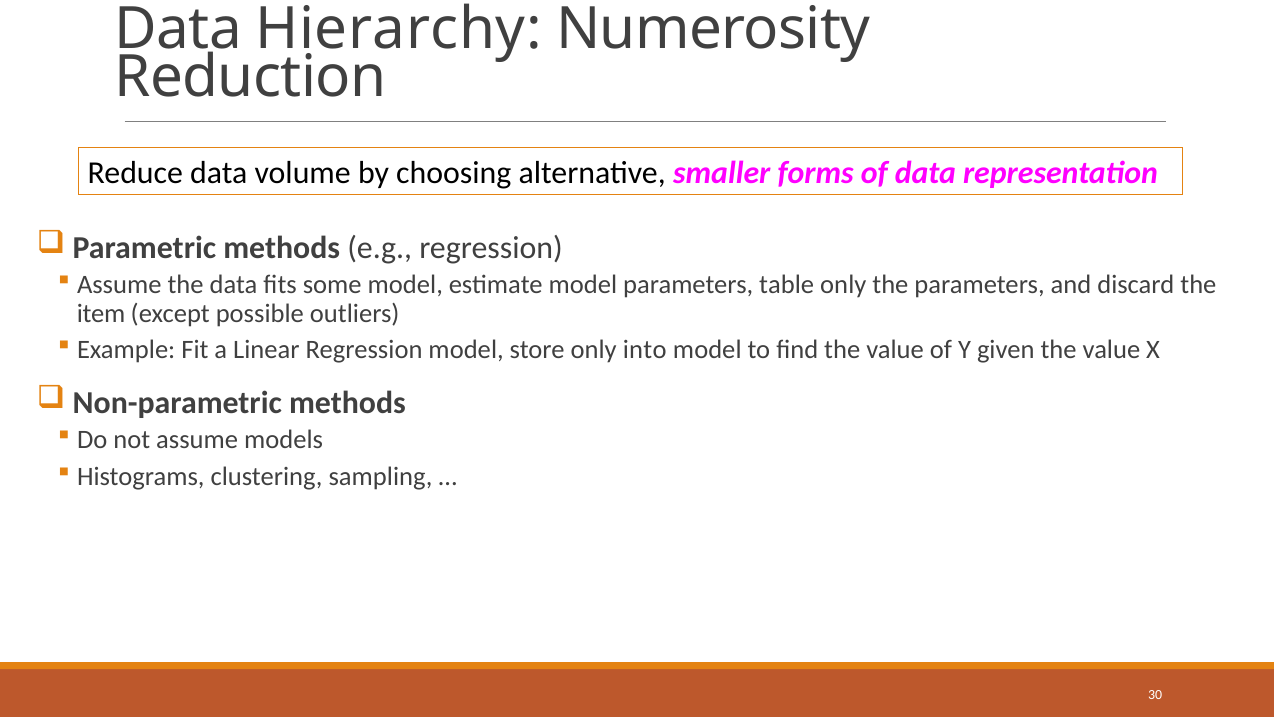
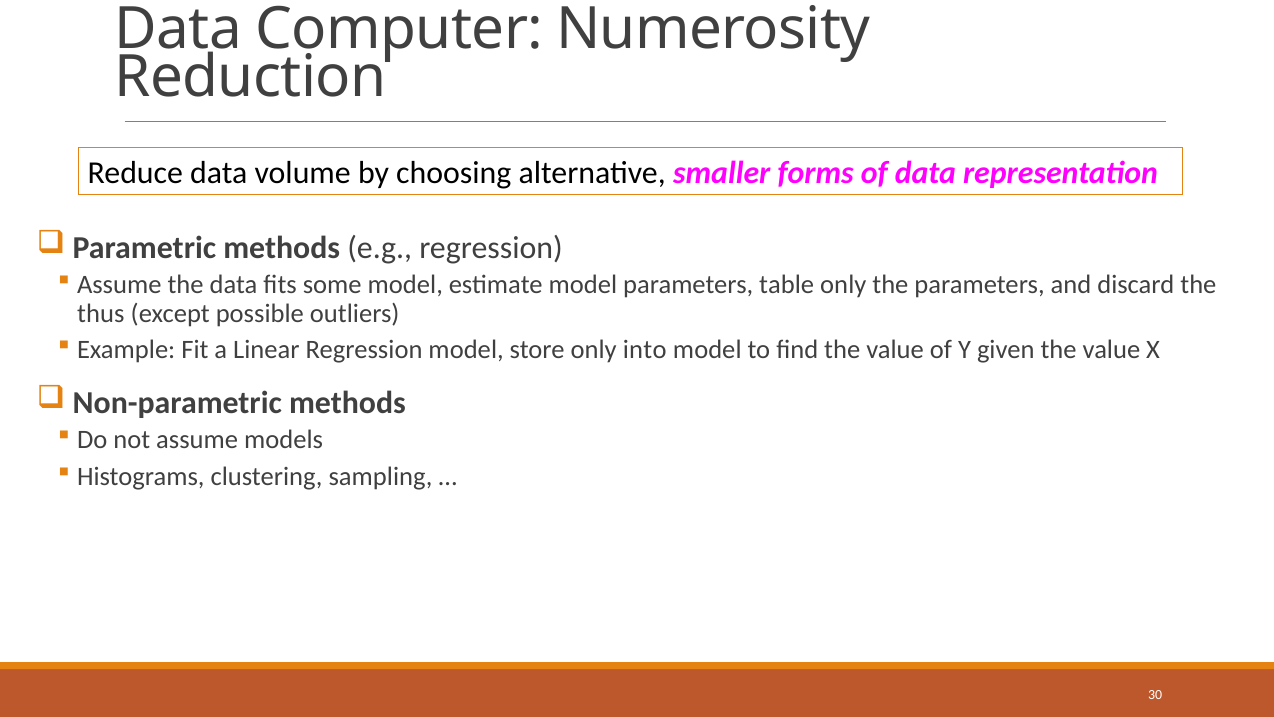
Hierarchy: Hierarchy -> Computer (399, 29)
item: item -> thus (101, 313)
